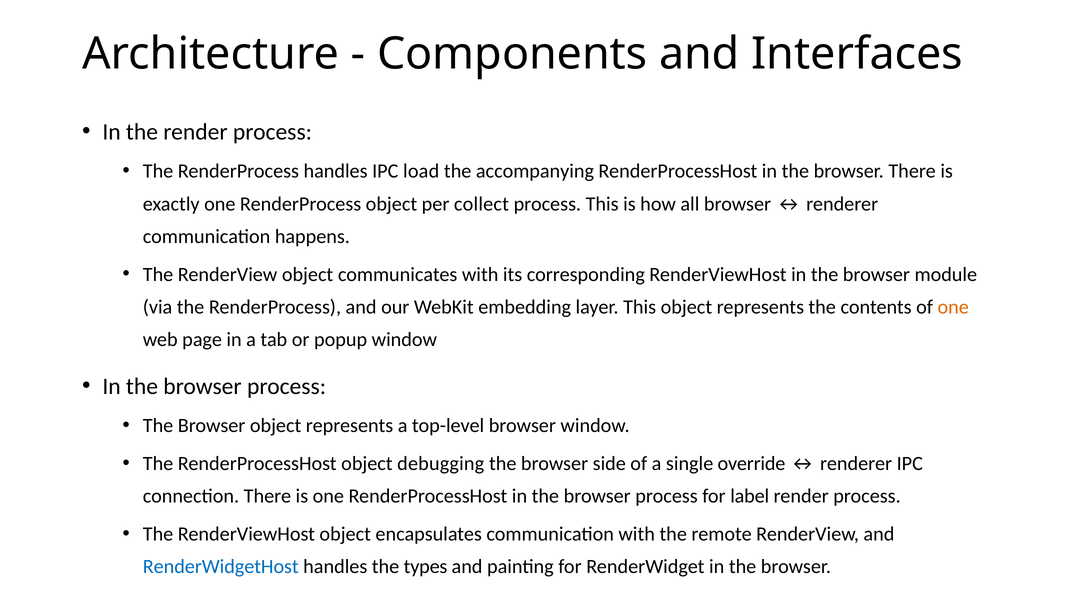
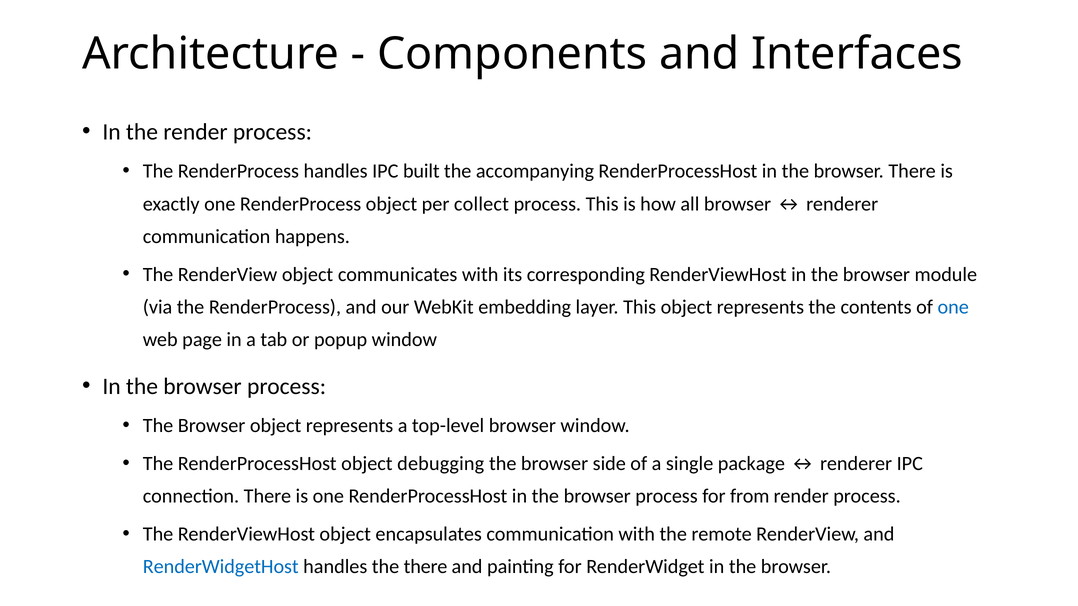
load: load -> built (421, 171)
one colour: orange -> blue (953, 307)
override: override -> package (751, 464)
label: label -> from (750, 497)
the types: types -> there (426, 567)
